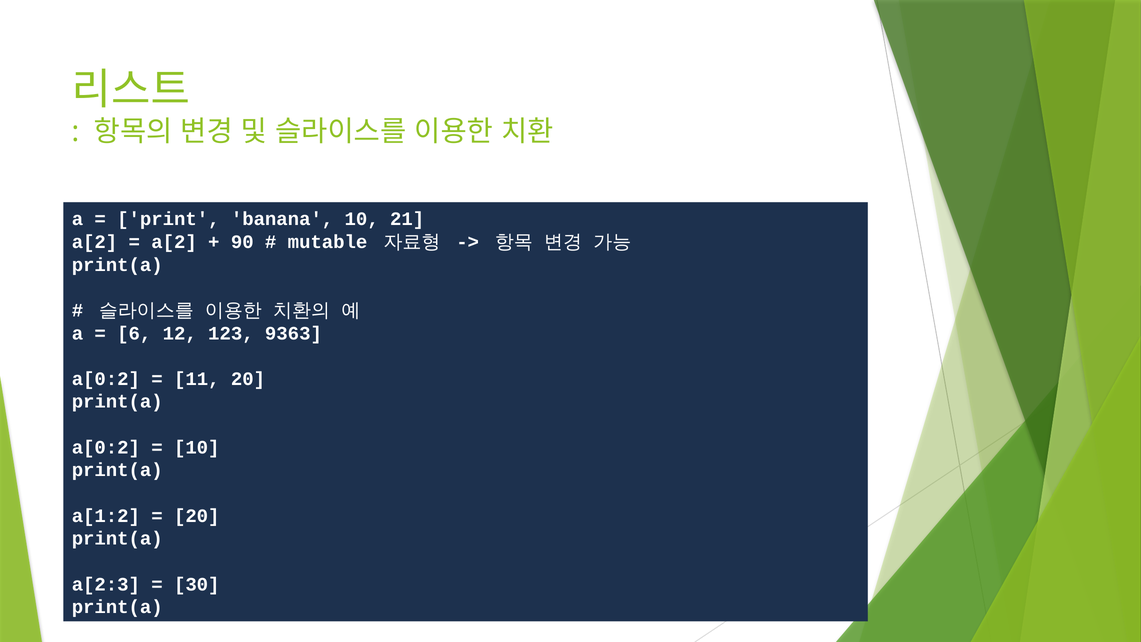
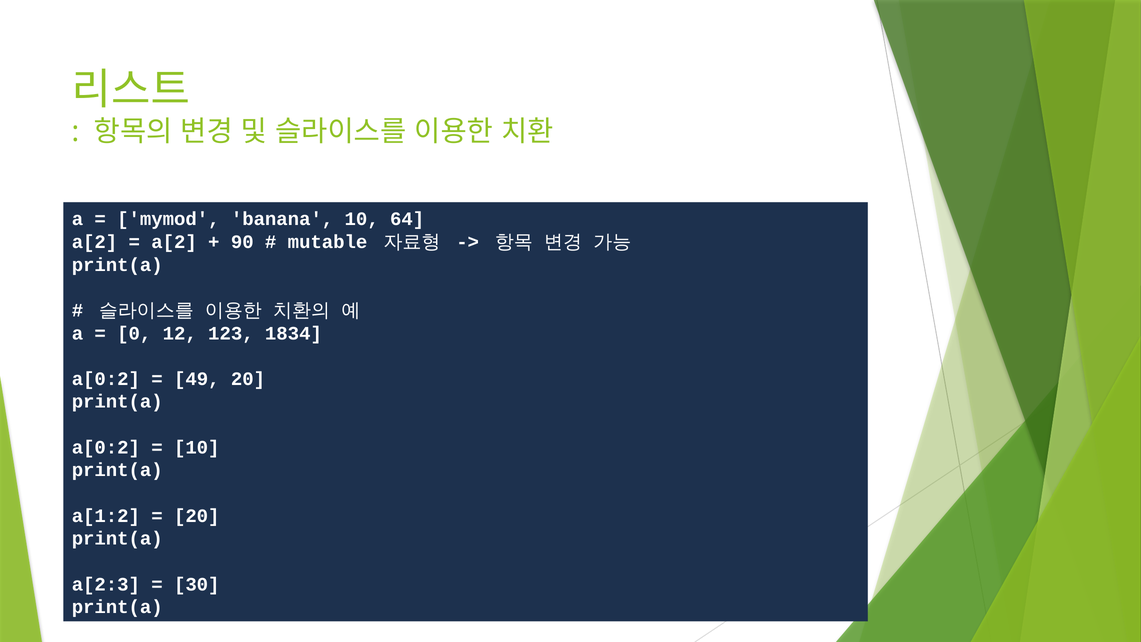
print: print -> mymod (168, 219)
21: 21 -> 64 (407, 219)
6: 6 -> 0 (134, 333)
9363: 9363 -> 1834 (293, 333)
11: 11 -> 49 (197, 379)
